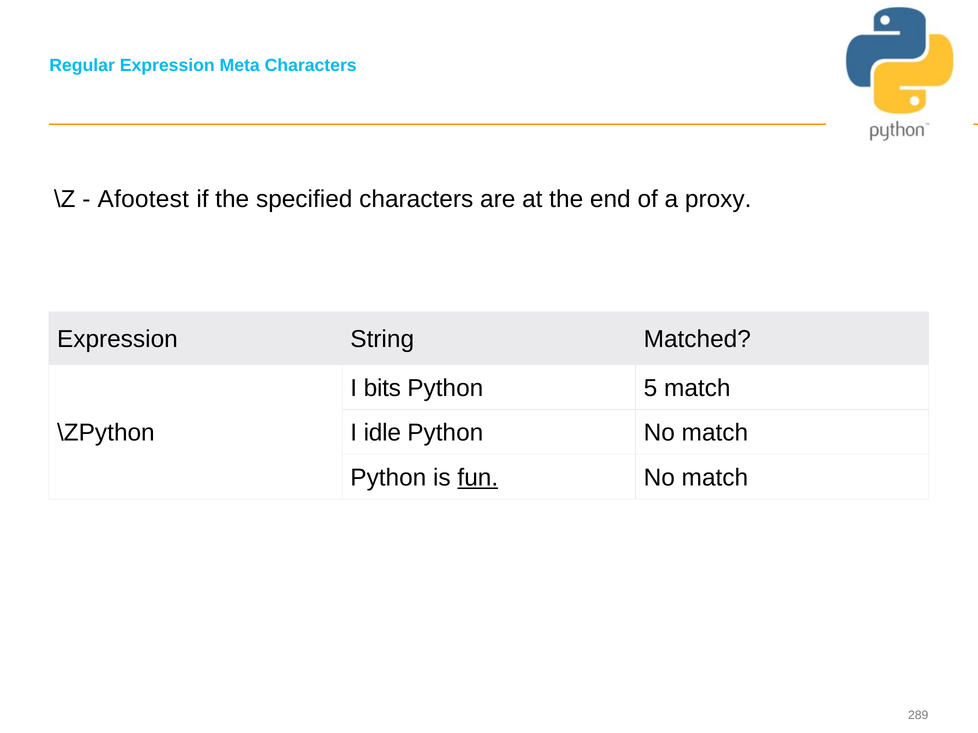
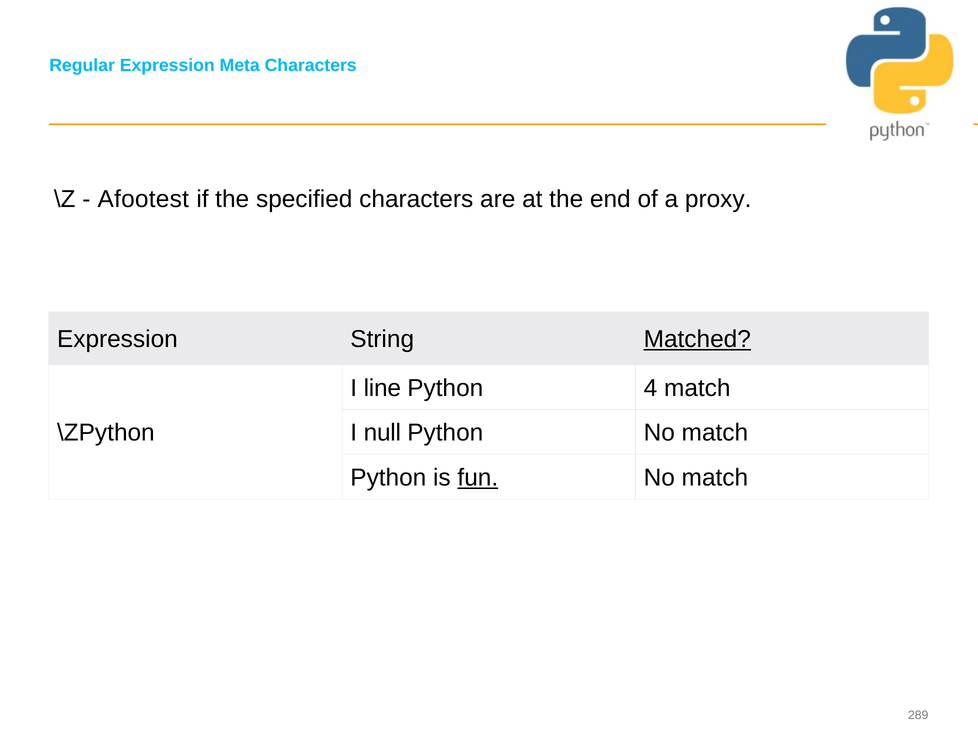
Matched underline: none -> present (697, 339)
bits: bits -> line (382, 388)
5: 5 -> 4 (650, 388)
idle: idle -> null (382, 433)
